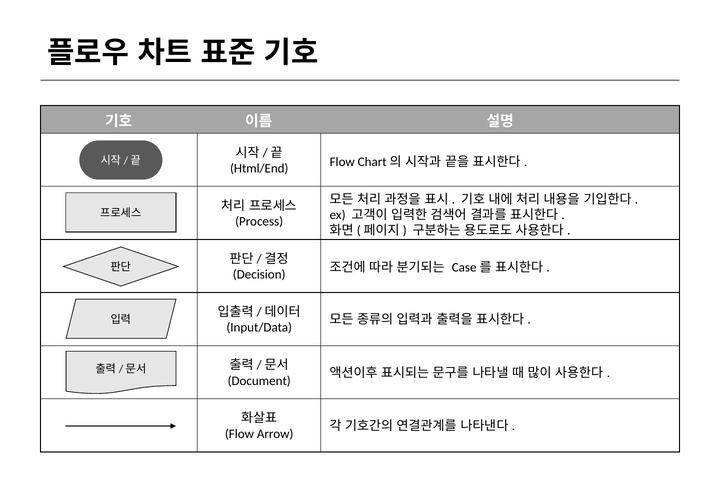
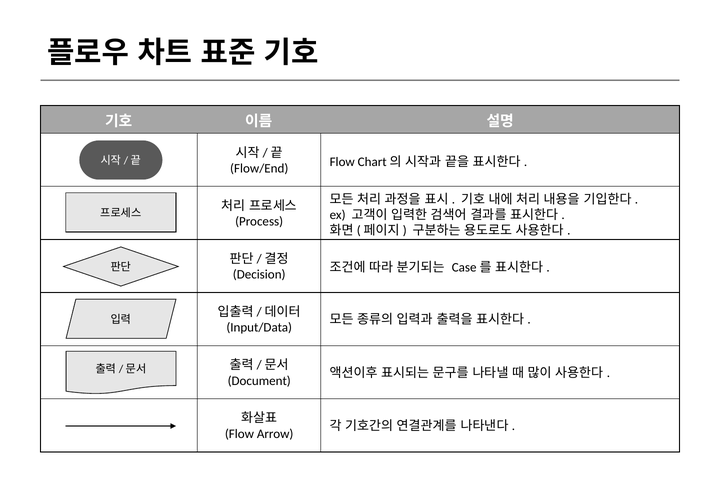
Html/End: Html/End -> Flow/End (259, 168)
